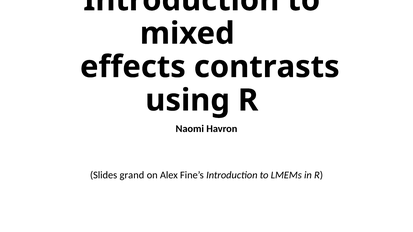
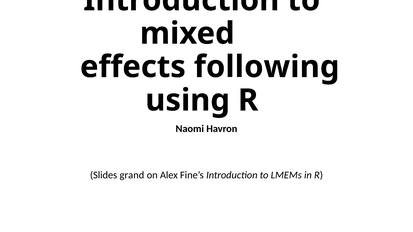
contrasts: contrasts -> following (267, 67)
